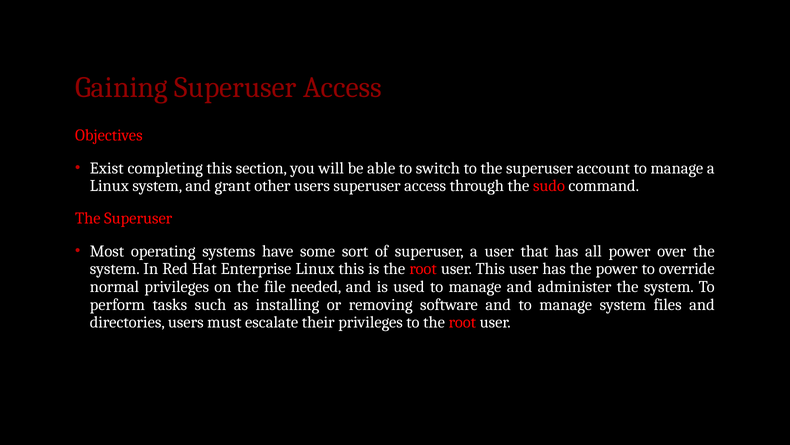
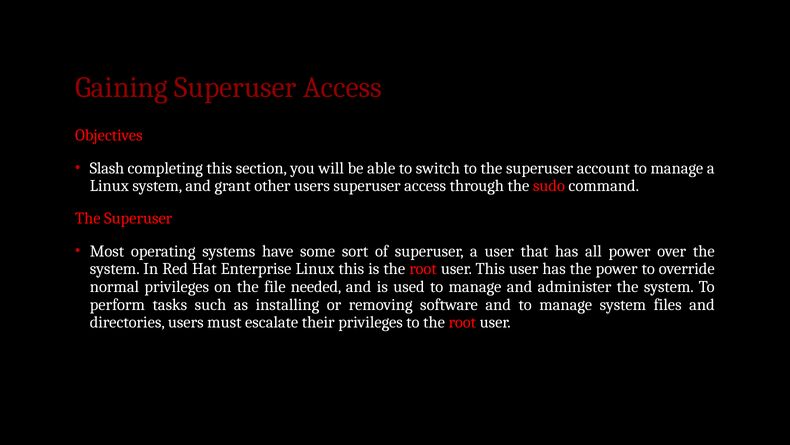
Exist: Exist -> Slash (107, 168)
